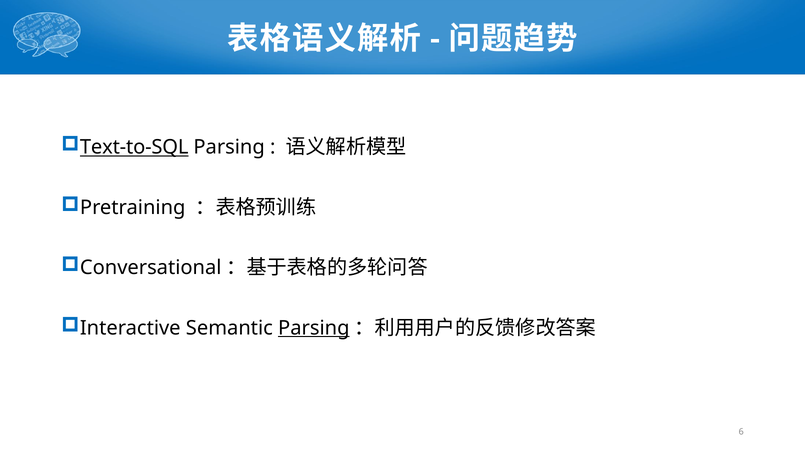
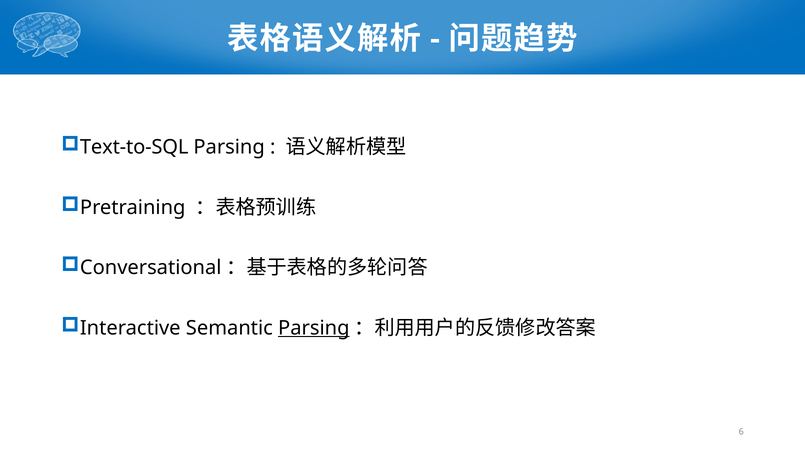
Text-to-SQL underline: present -> none (134, 147)
